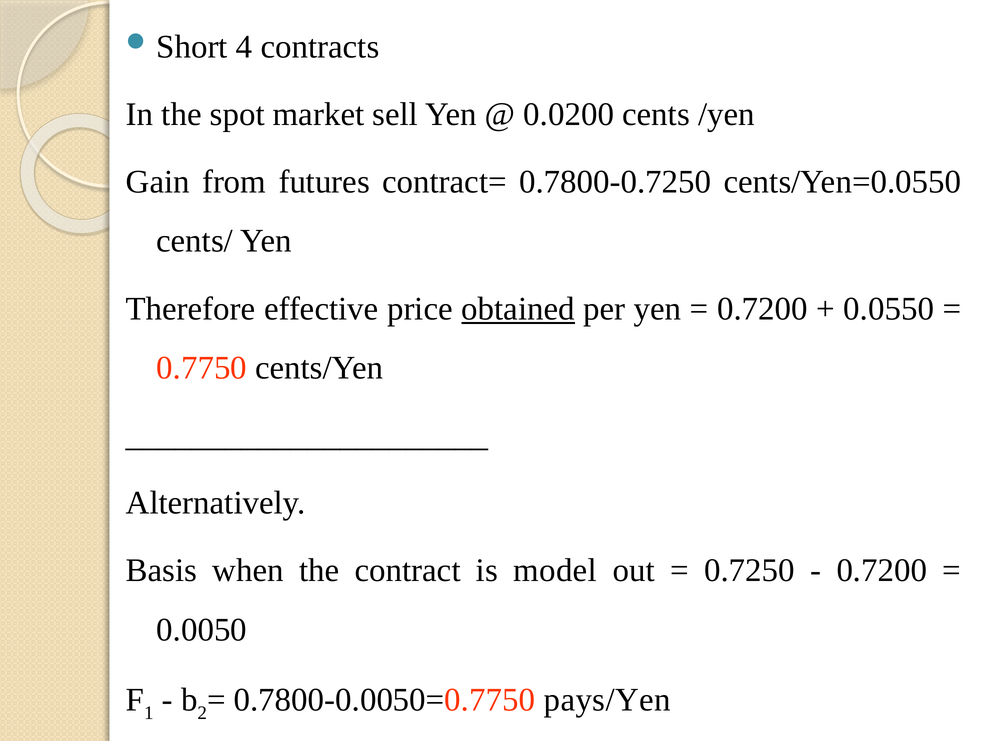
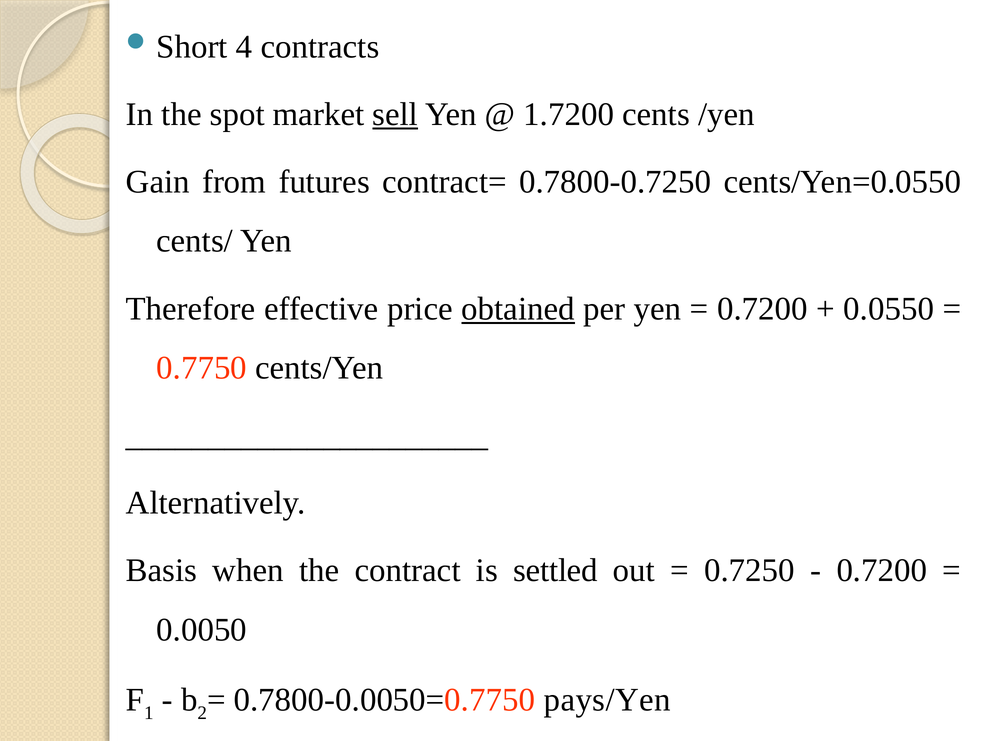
sell underline: none -> present (395, 114)
0.0200: 0.0200 -> 1.7200 (569, 114)
model: model -> settled (556, 570)
